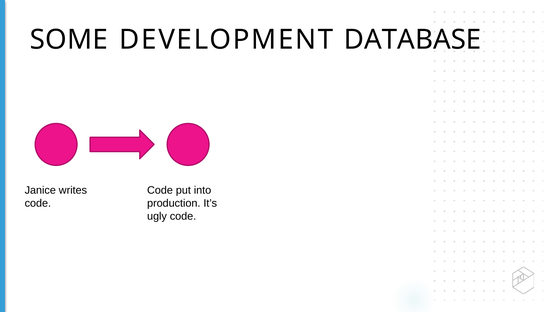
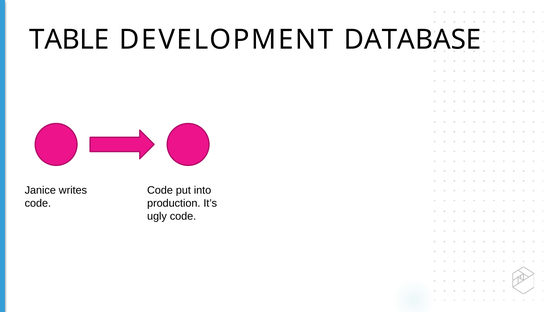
SOME: SOME -> TABLE (69, 40)
